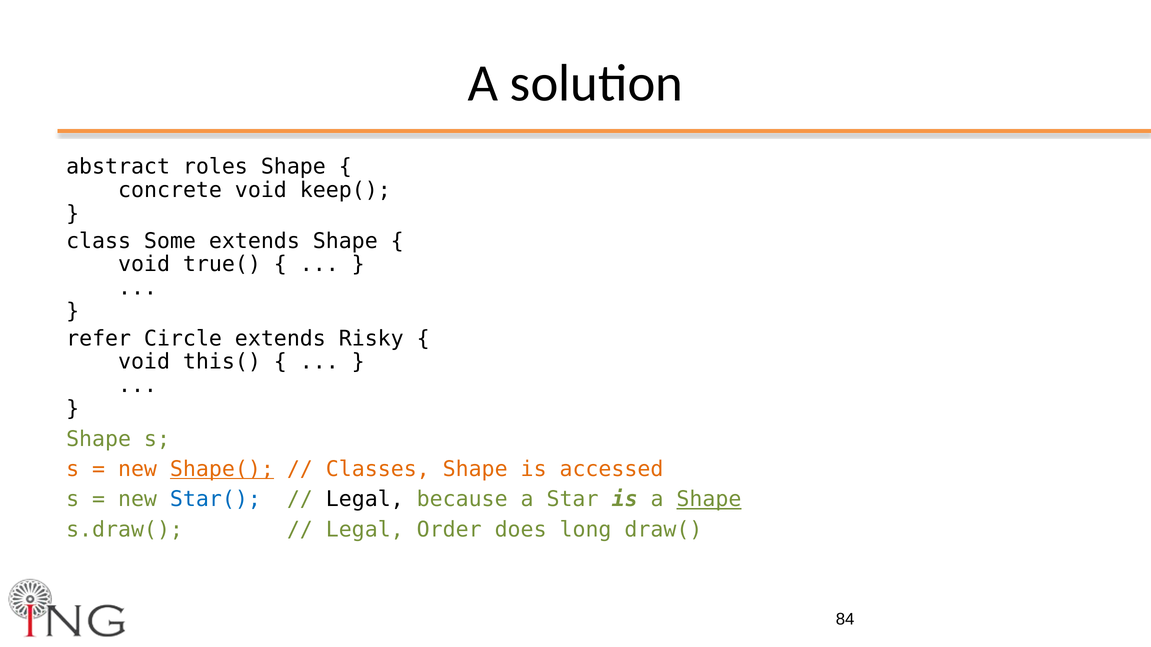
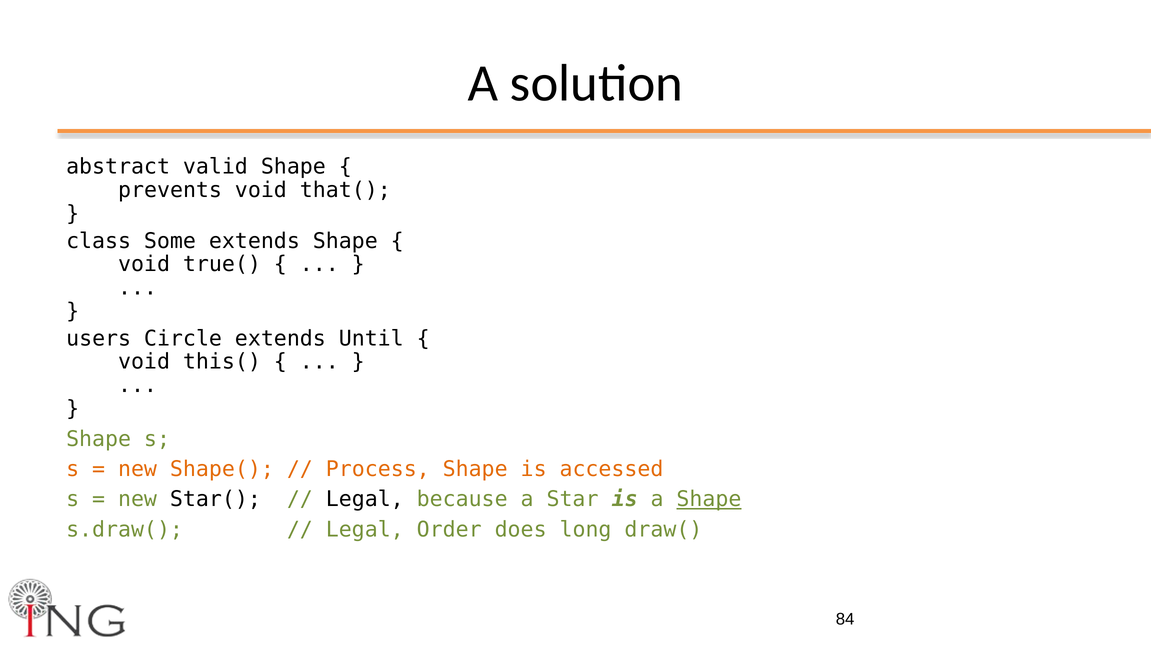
roles: roles -> valid (215, 167)
concrete: concrete -> prevents (170, 190)
keep(: keep( -> that( (345, 190)
refer: refer -> users (99, 339)
Risky: Risky -> Until (371, 339)
Shape( underline: present -> none (222, 469)
Classes: Classes -> Process (378, 469)
Star( colour: blue -> black (215, 500)
